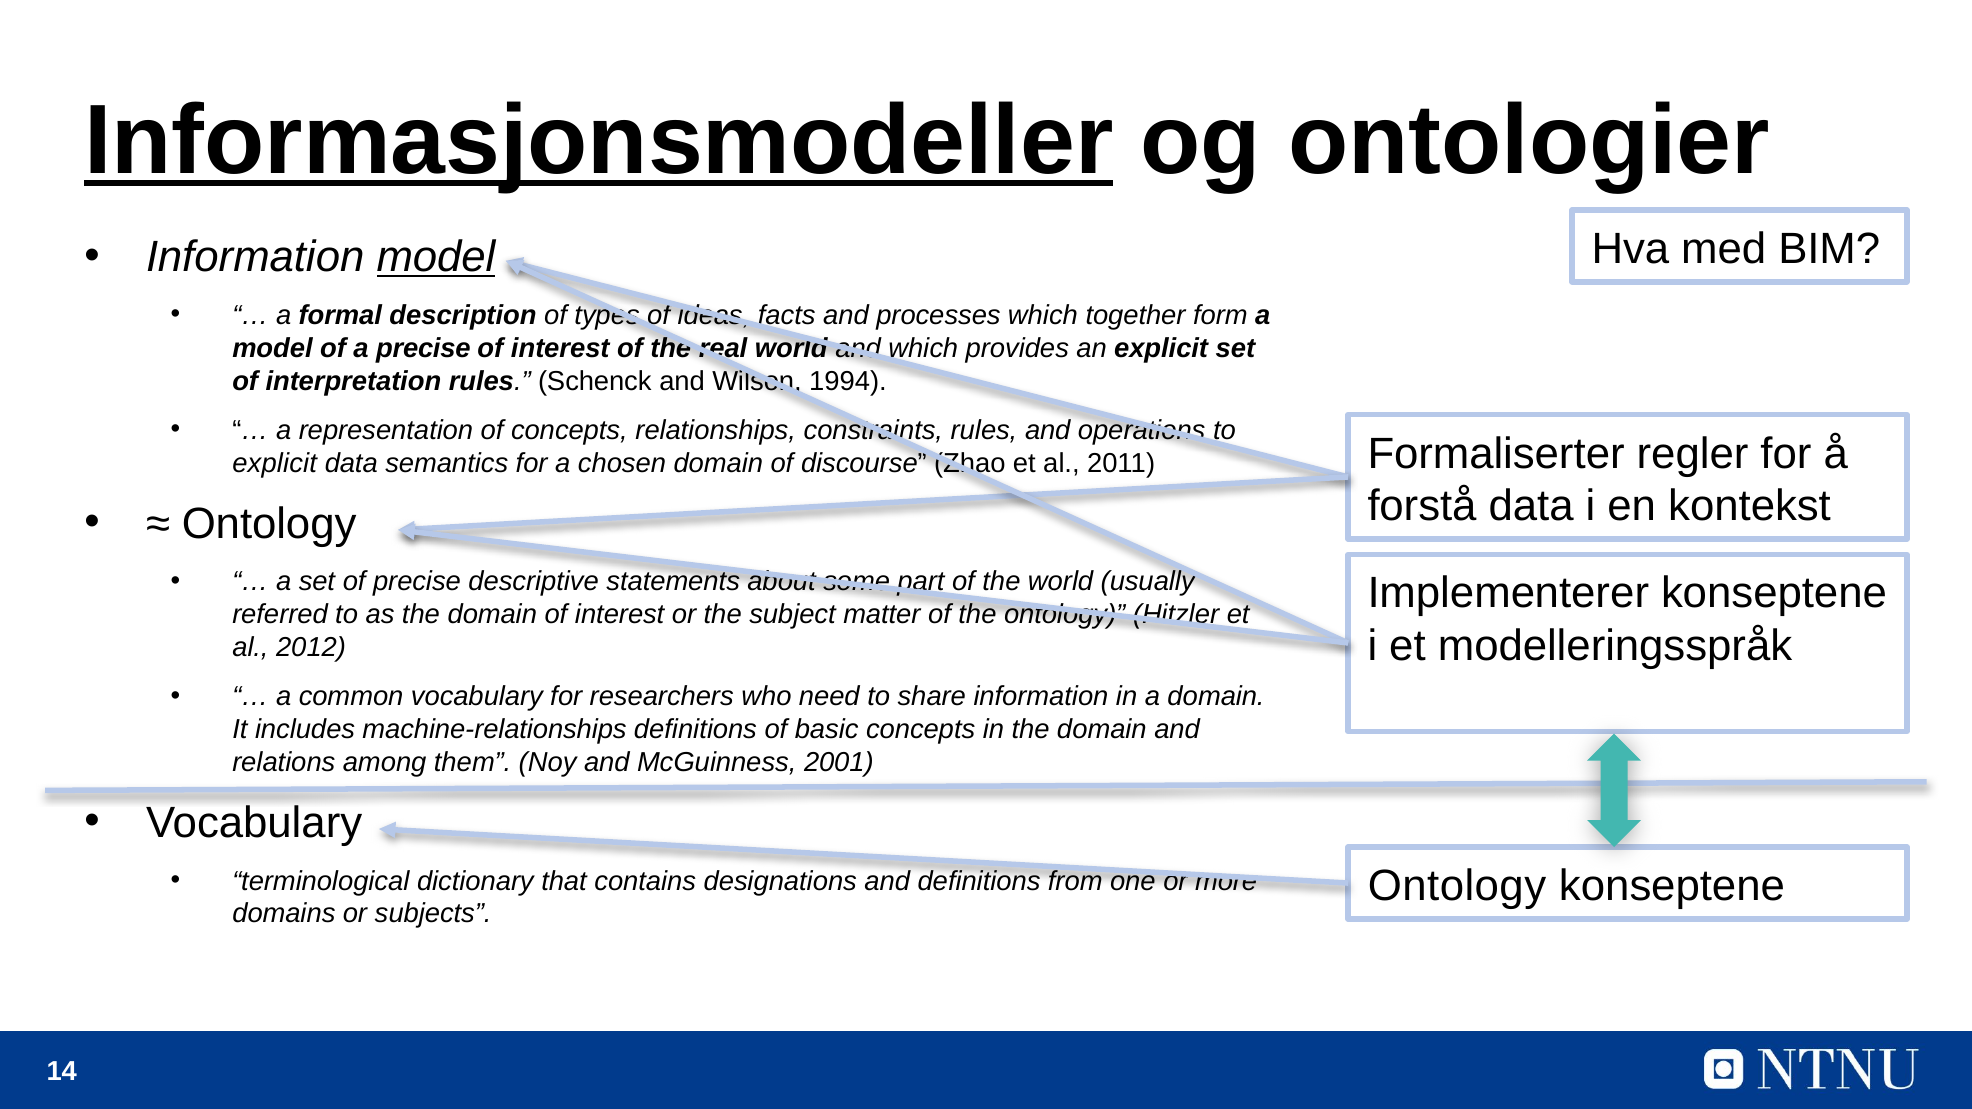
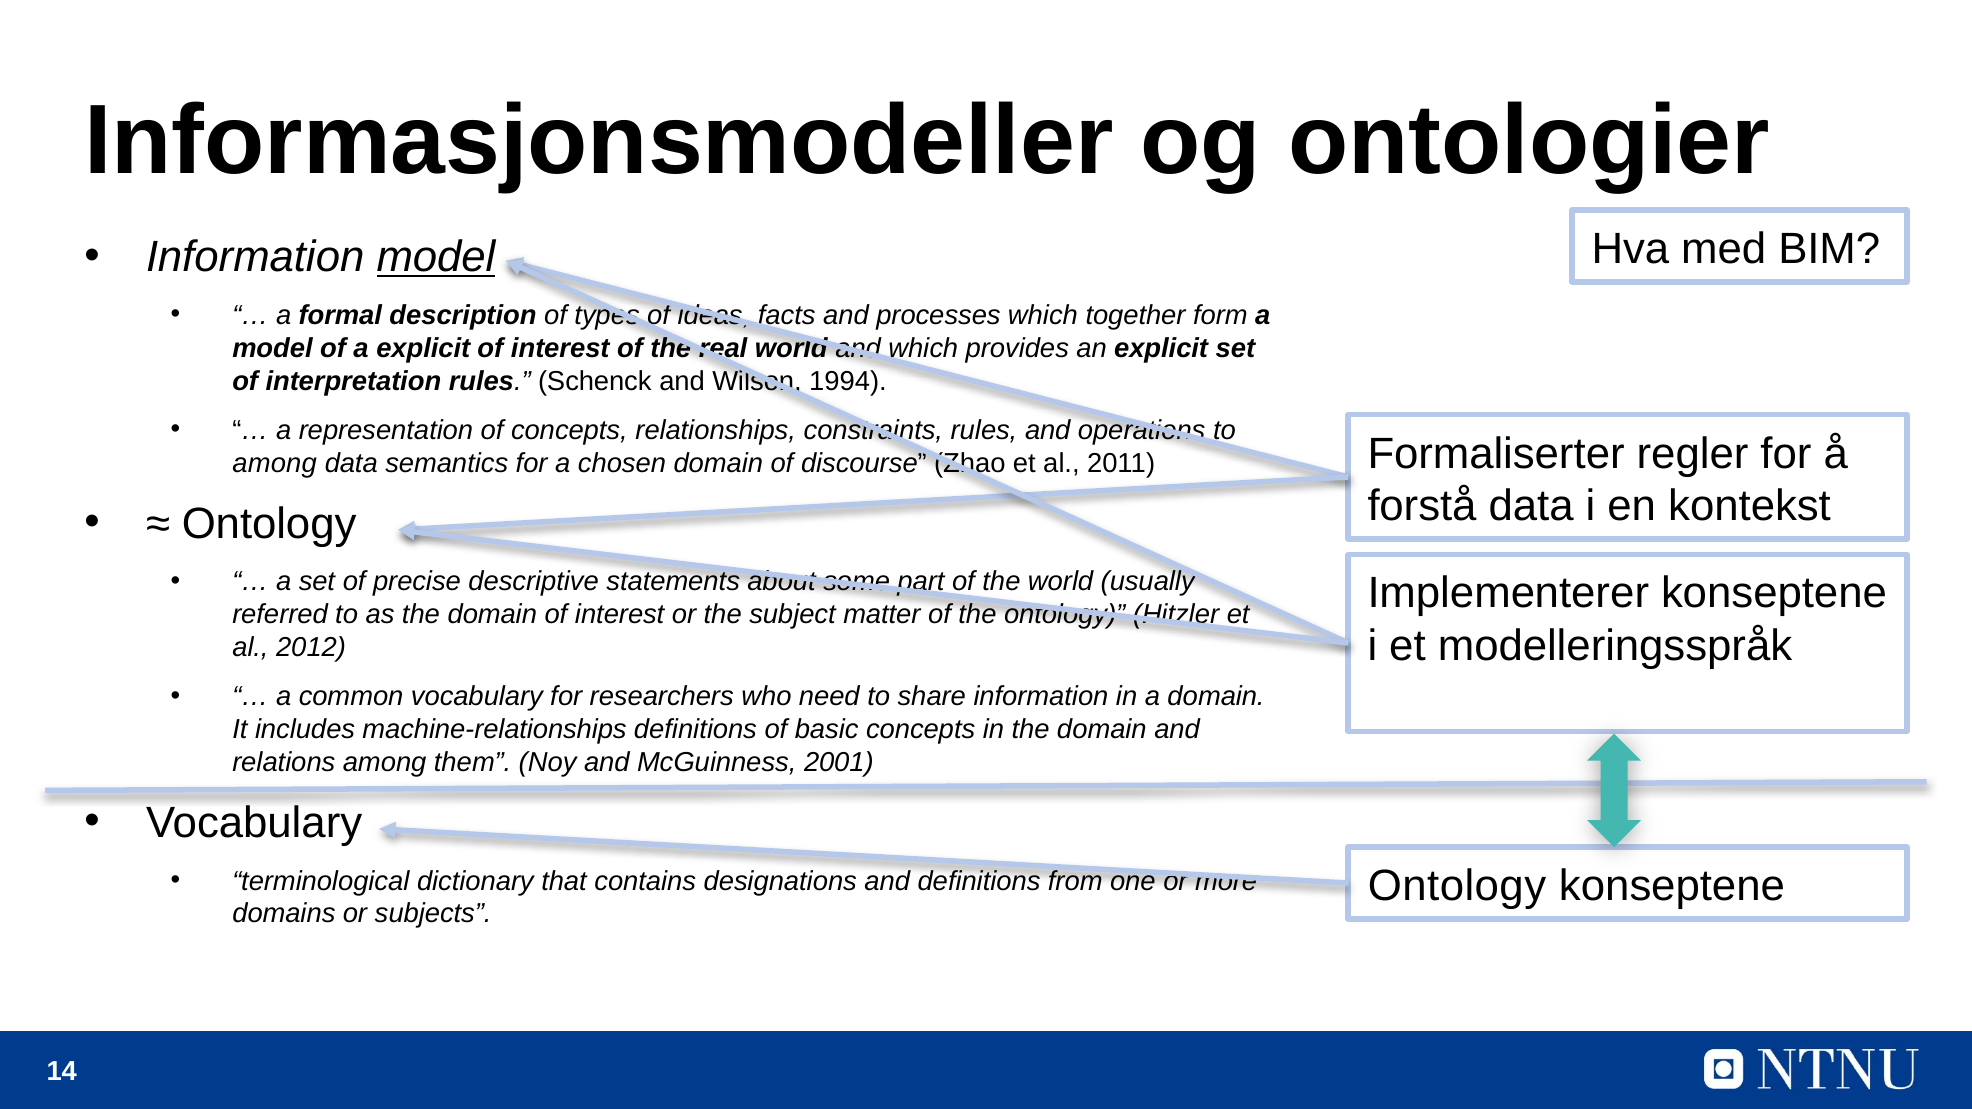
Informasjonsmodeller underline: present -> none (599, 141)
a precise: precise -> explicit (423, 348)
explicit: explicit -> among (275, 463)
